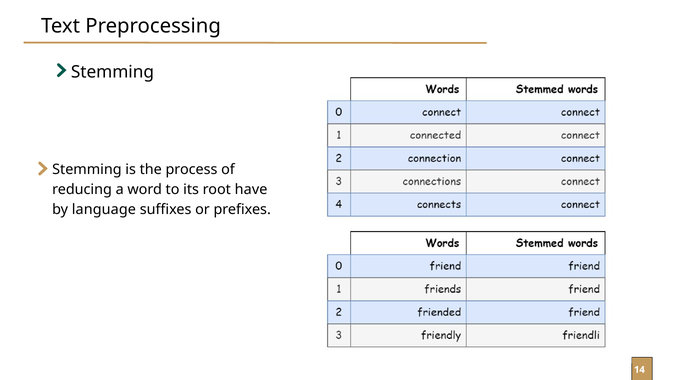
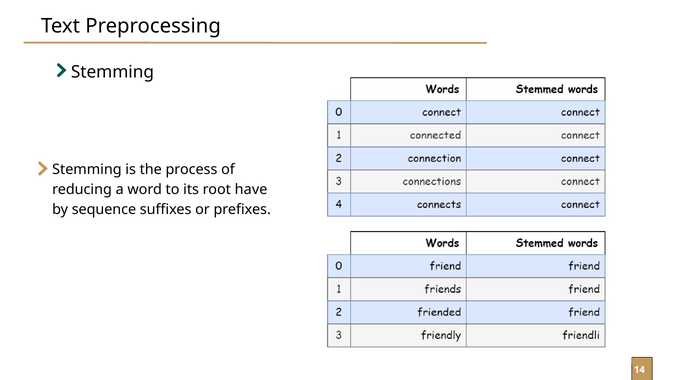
language: language -> sequence (104, 210)
